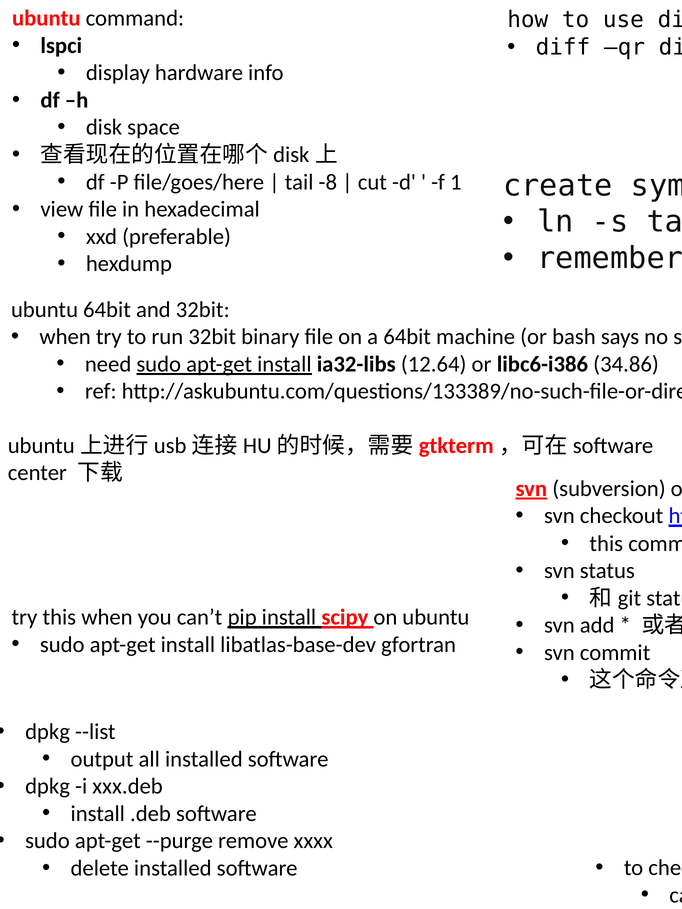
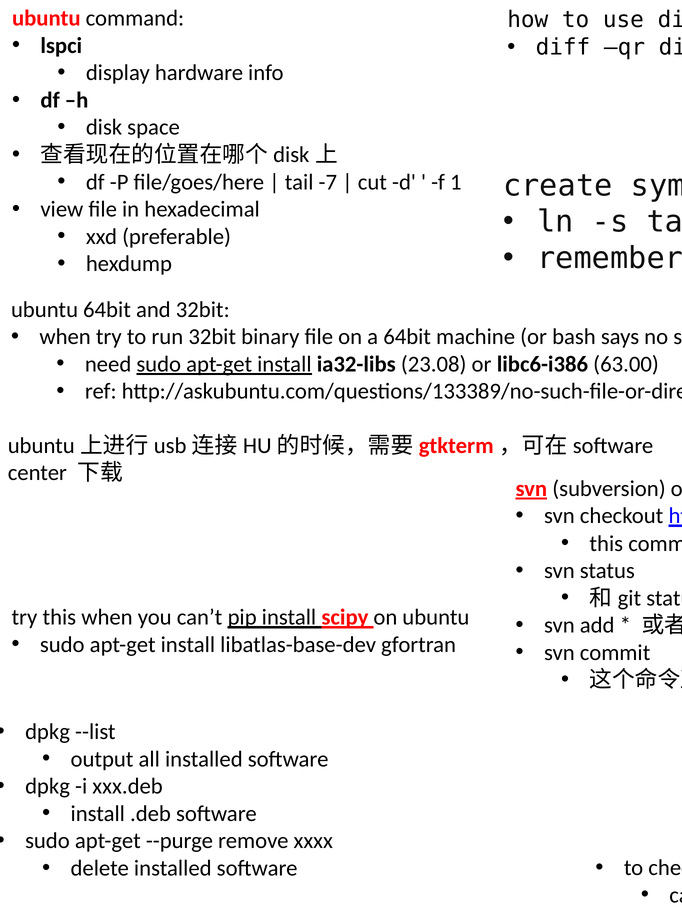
-8: -8 -> -7 (328, 182)
12.64: 12.64 -> 23.08 (434, 364)
34.86: 34.86 -> 63.00 (626, 364)
